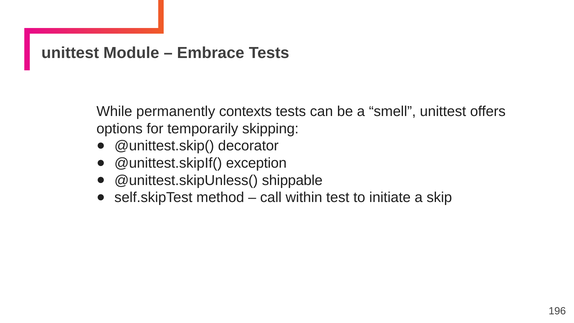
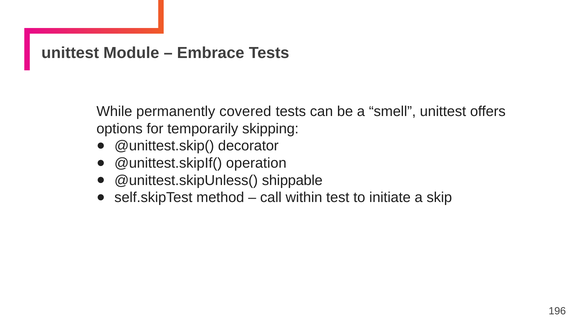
contexts: contexts -> covered (245, 111)
exception: exception -> operation (256, 163)
